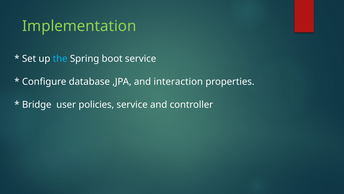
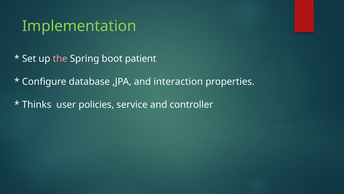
the colour: light blue -> pink (60, 59)
boot service: service -> patient (141, 59)
Bridge: Bridge -> Thinks (37, 104)
